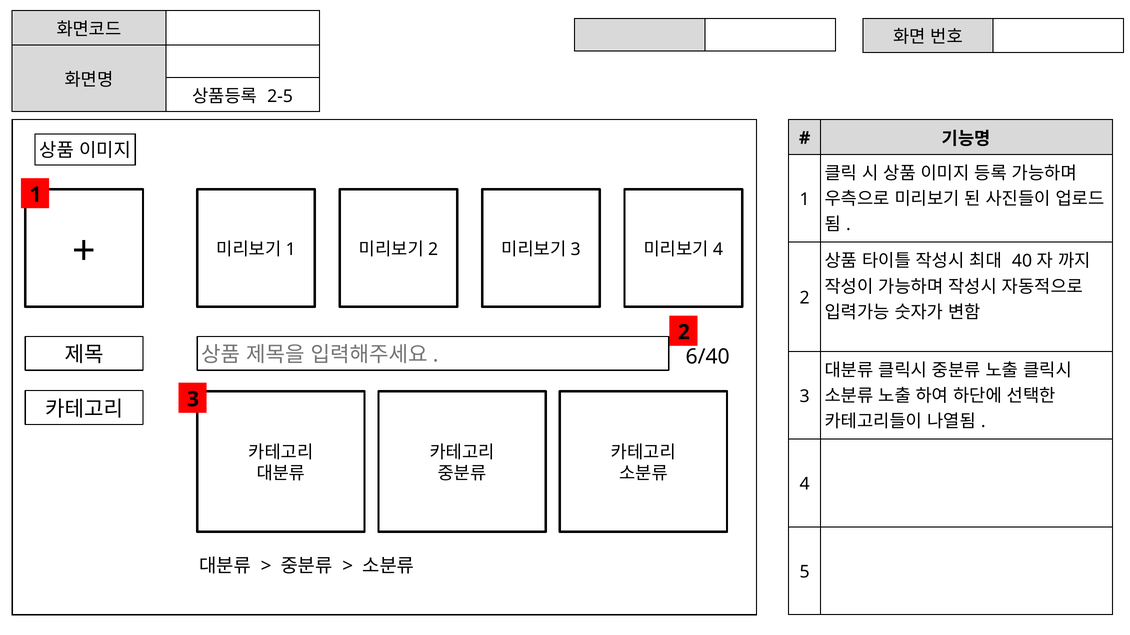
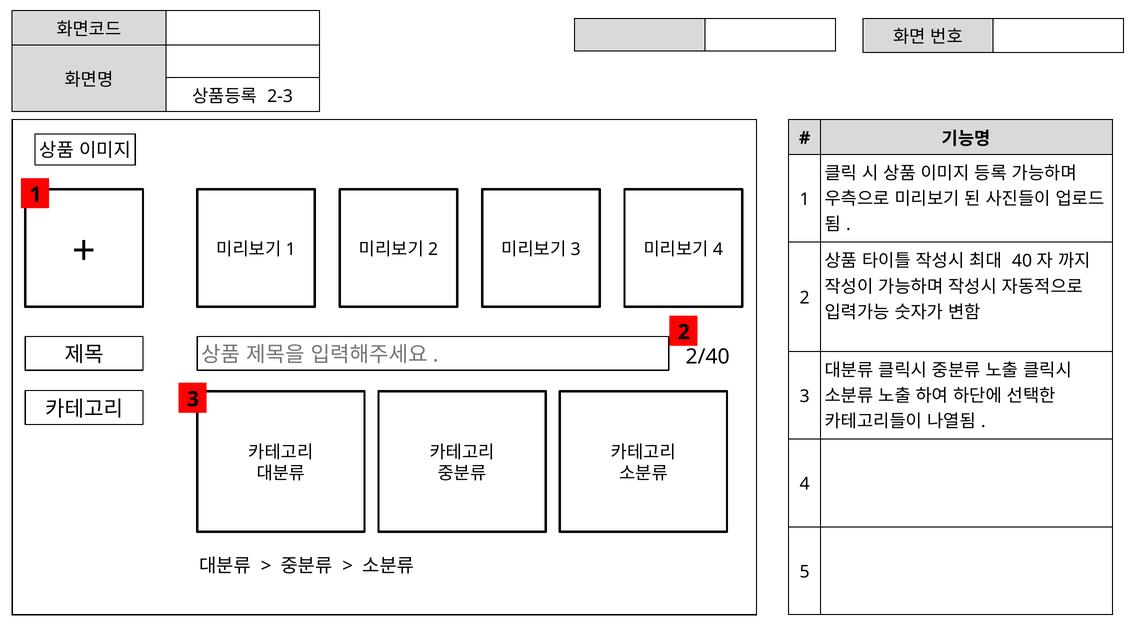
2-5: 2-5 -> 2-3 (280, 96)
6/40: 6/40 -> 2/40 (708, 357)
